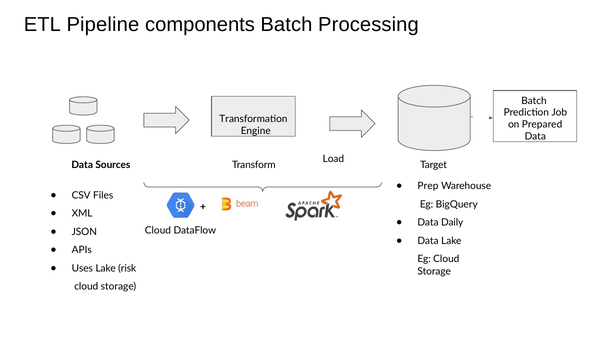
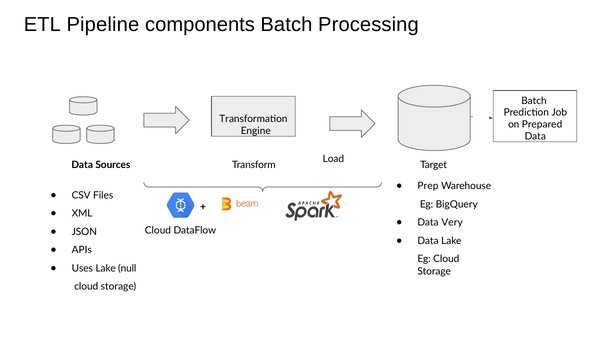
Daily: Daily -> Very (452, 223)
risk: risk -> null (127, 269)
